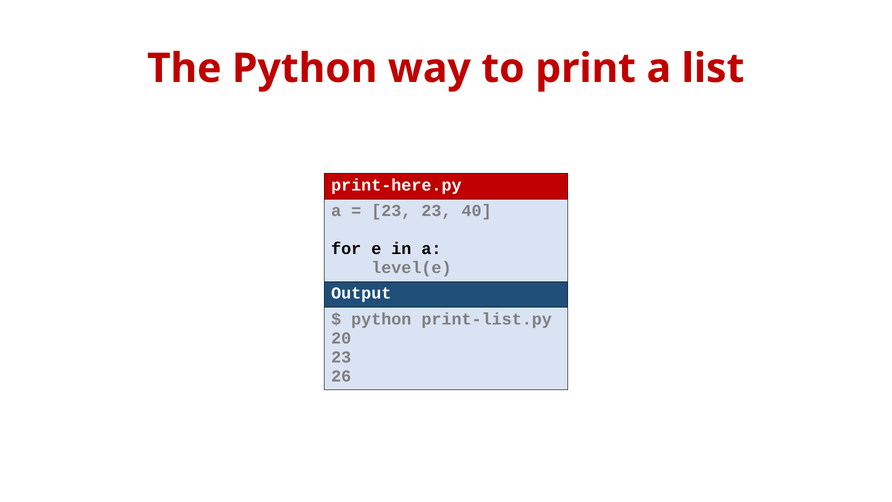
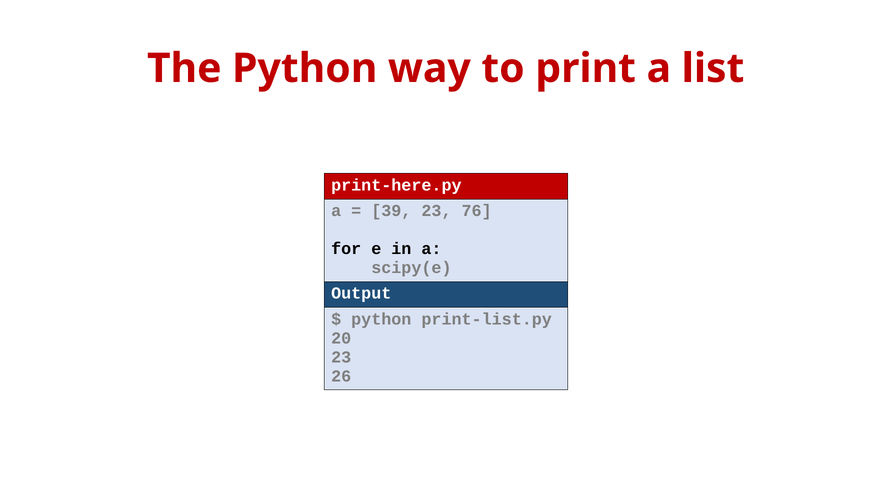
23: 23 -> 39 (391, 211)
40: 40 -> 76 (477, 211)
level(e: level(e -> scipy(e (411, 268)
